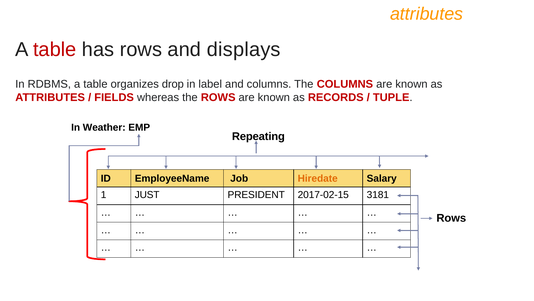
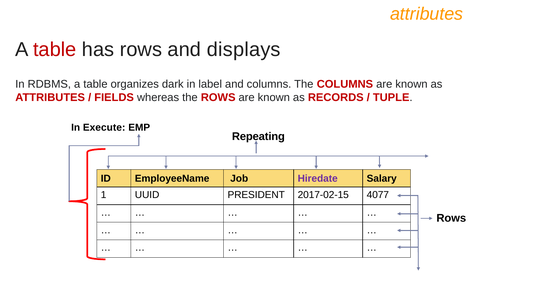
drop: drop -> dark (173, 84)
Weather: Weather -> Execute (104, 127)
Hiredate colour: orange -> purple (318, 178)
JUST: JUST -> UUID (147, 194)
3181: 3181 -> 4077 (378, 194)
